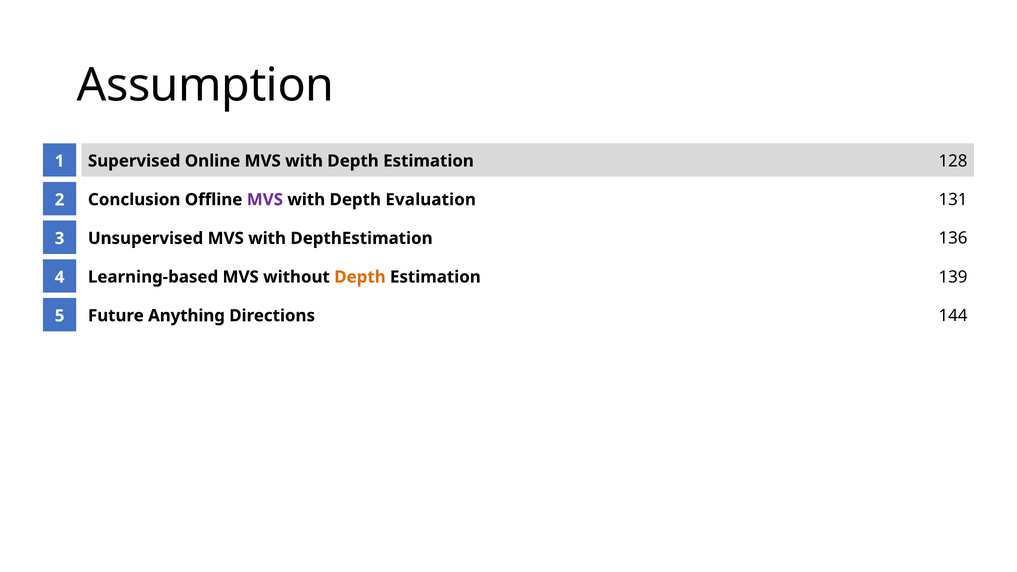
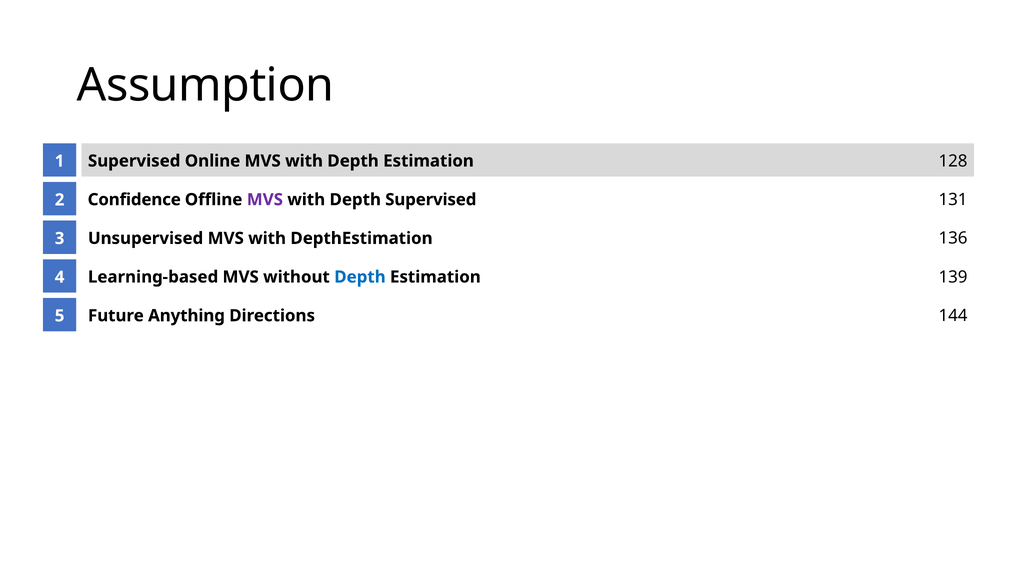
Conclusion: Conclusion -> Confidence (134, 200)
Depth Evaluation: Evaluation -> Supervised (431, 200)
Depth colour: orange -> blue (360, 277)
